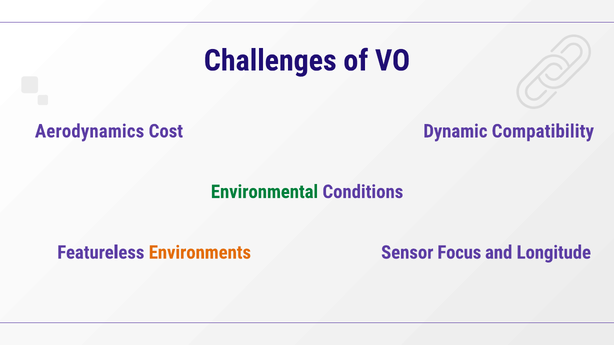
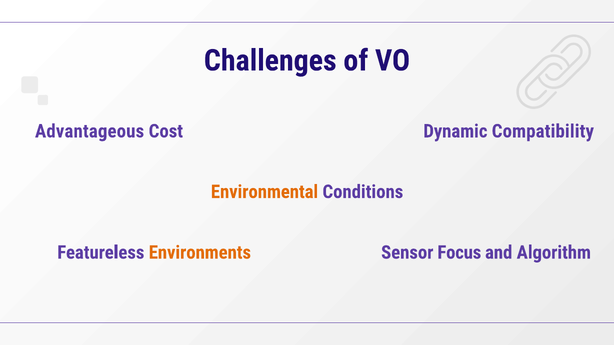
Aerodynamics: Aerodynamics -> Advantageous (90, 131)
Environmental colour: green -> orange (265, 192)
Longitude: Longitude -> Algorithm (554, 253)
